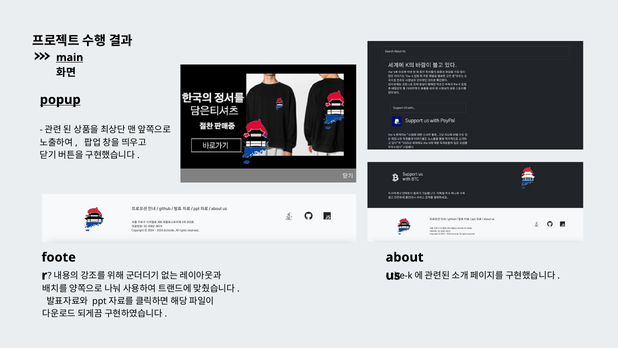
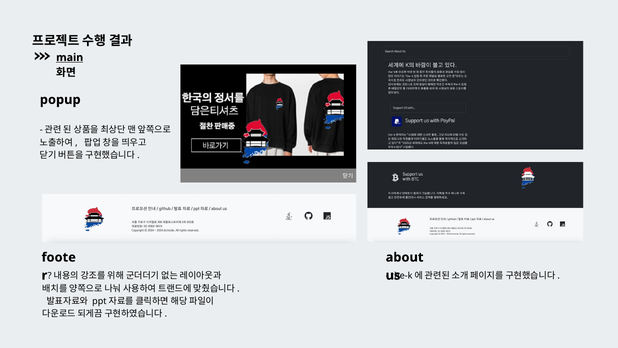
popup underline: present -> none (60, 100)
